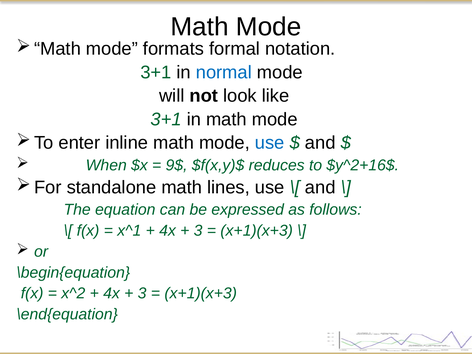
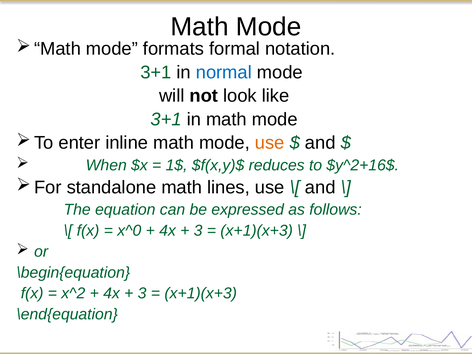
use colour: blue -> orange (270, 143)
9$: 9$ -> 1$ (177, 165)
x^1: x^1 -> x^0 (129, 231)
